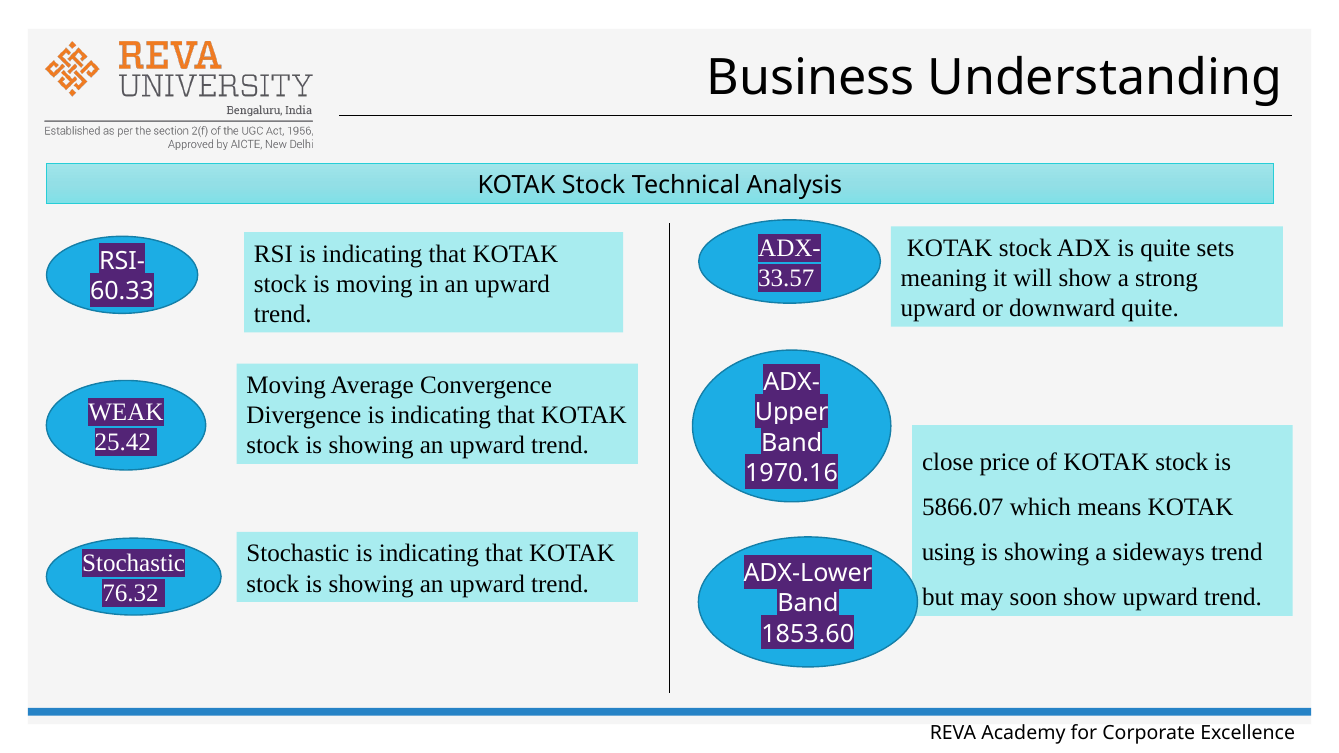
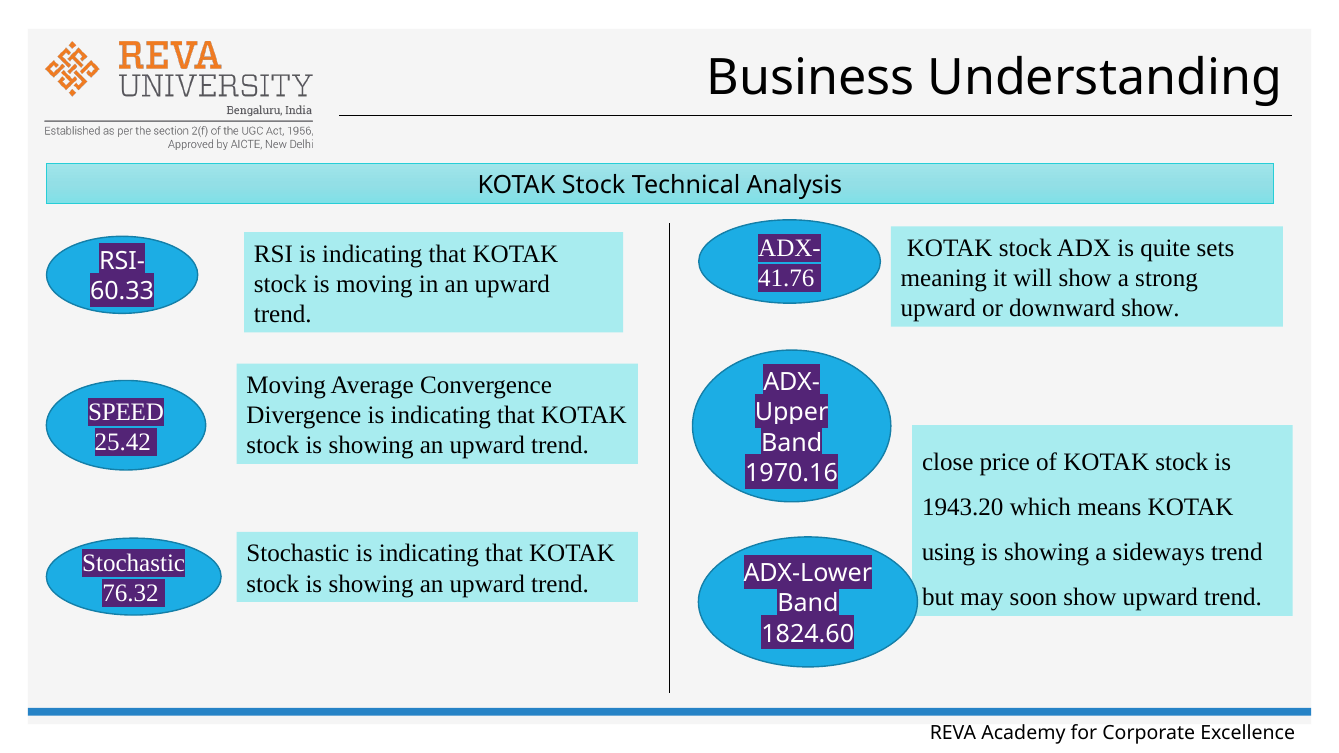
33.57: 33.57 -> 41.76 (786, 278)
downward quite: quite -> show (1150, 308)
WEAK: WEAK -> SPEED (126, 412)
5866.07: 5866.07 -> 1943.20 (963, 507)
1853.60: 1853.60 -> 1824.60 (808, 634)
